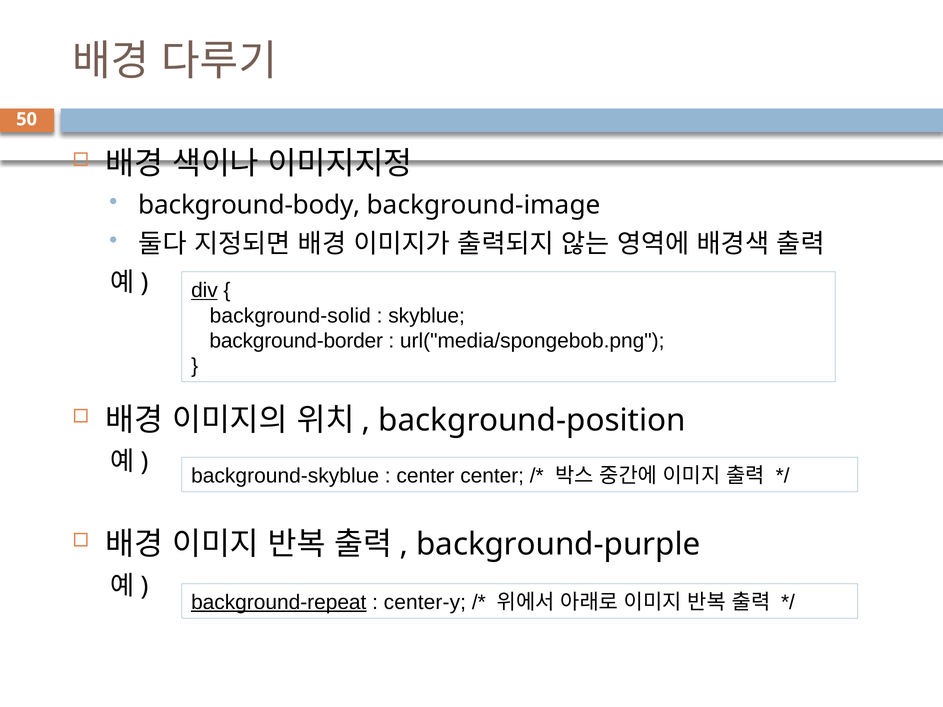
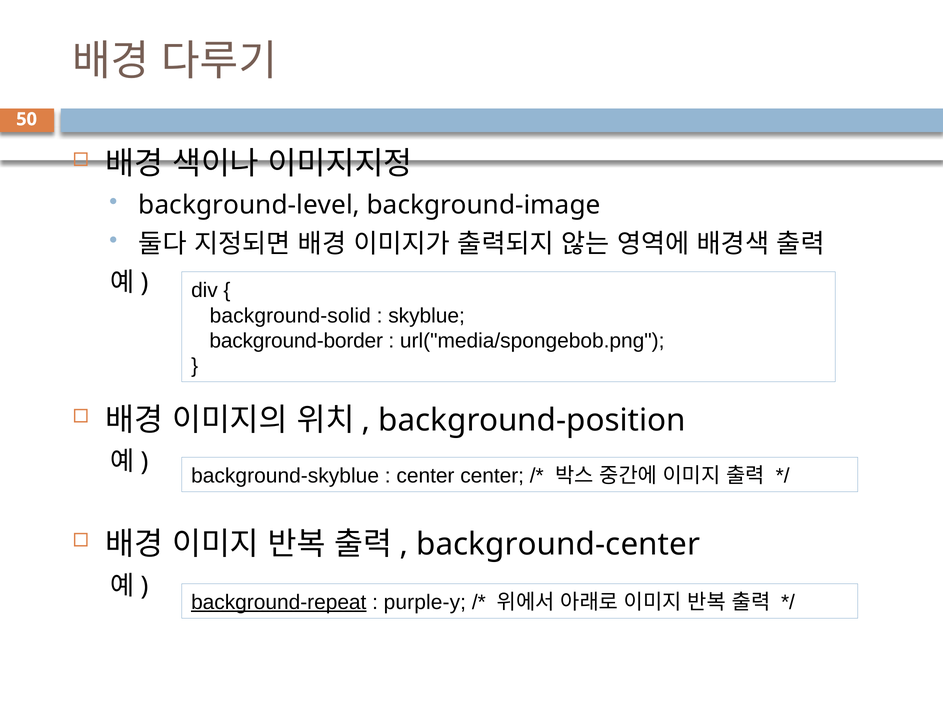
background-body: background-body -> background-level (249, 205)
div underline: present -> none (204, 291)
background-purple: background-purple -> background-center (558, 545)
center-y: center-y -> purple-y (425, 603)
